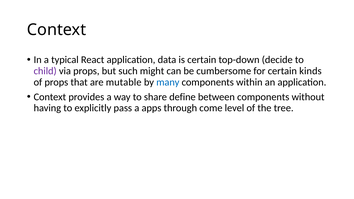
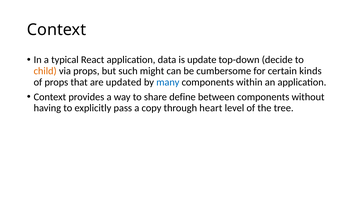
is certain: certain -> update (202, 60)
child colour: purple -> orange (45, 71)
mutable: mutable -> updated (124, 82)
apps: apps -> copy (151, 108)
come: come -> heart (211, 108)
